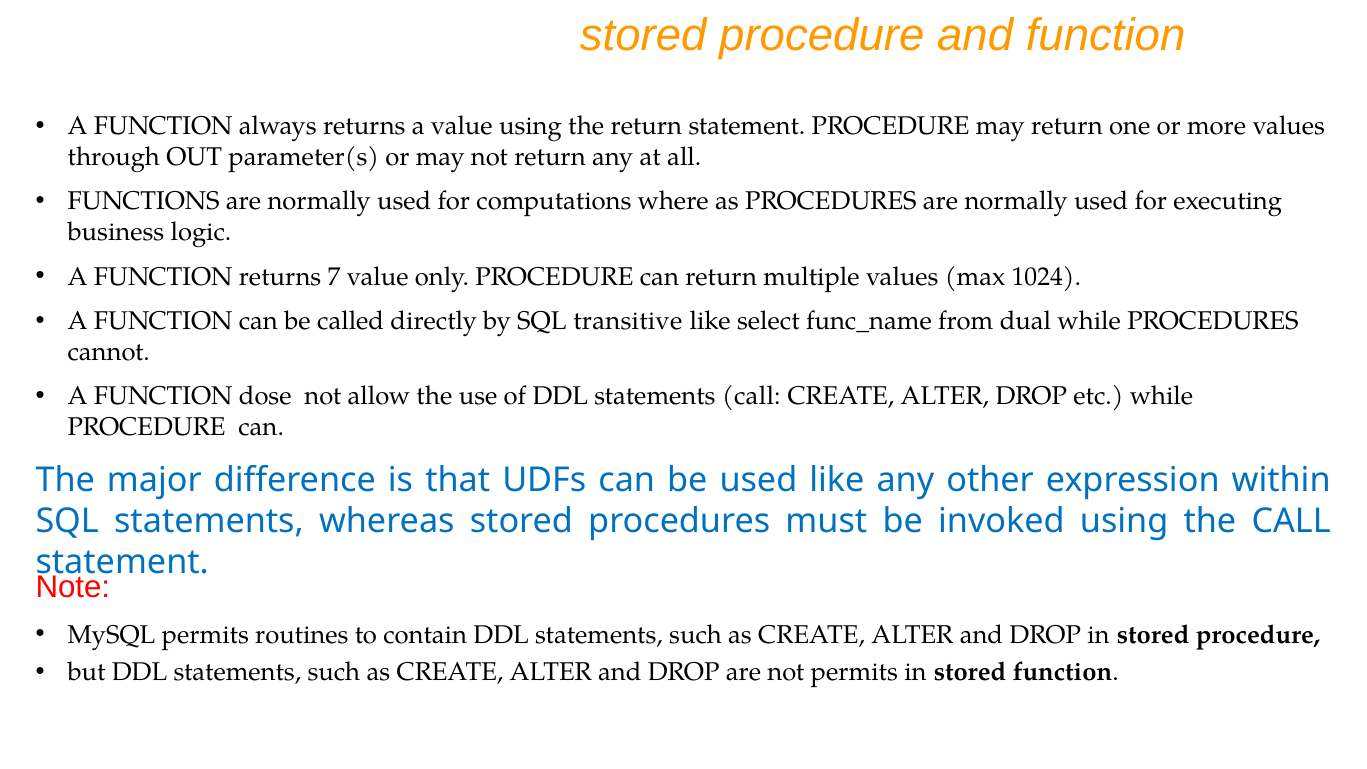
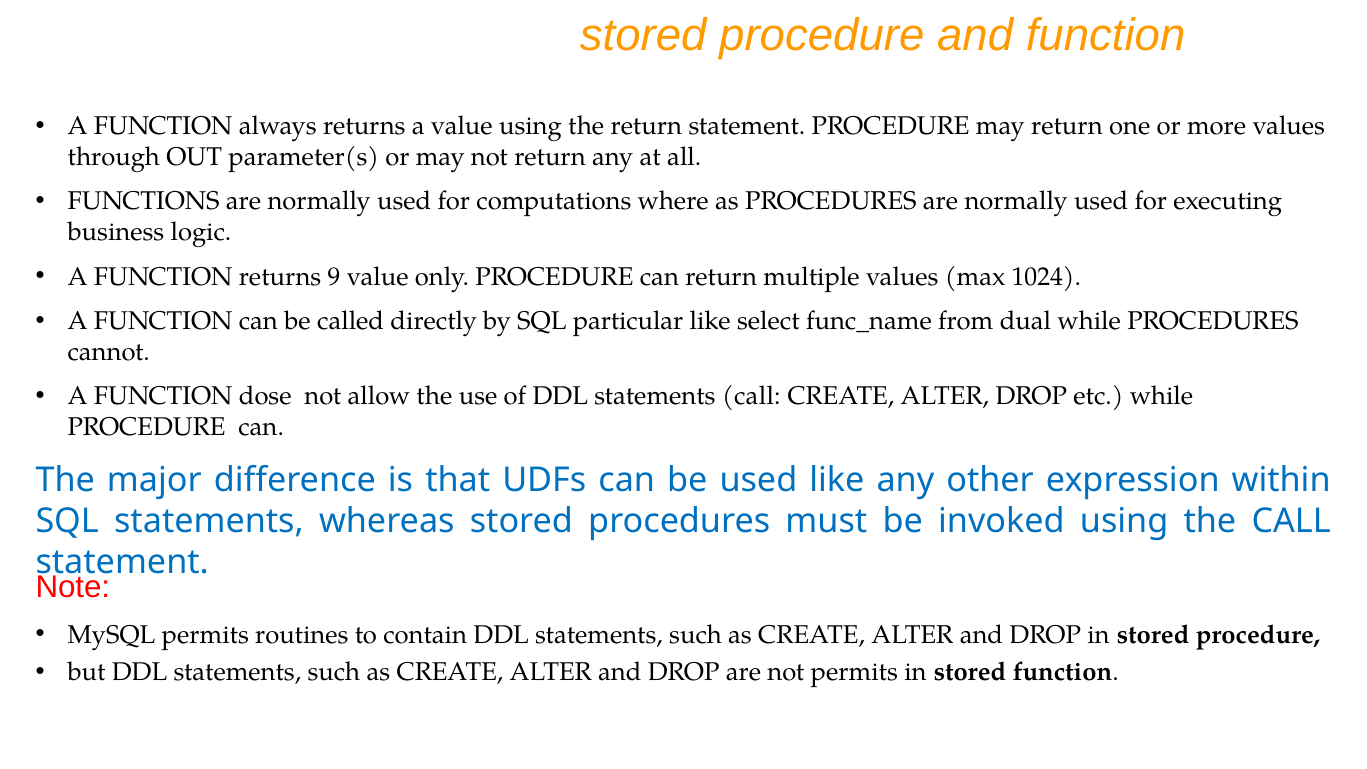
7: 7 -> 9 (334, 277)
transitive: transitive -> particular (628, 321)
